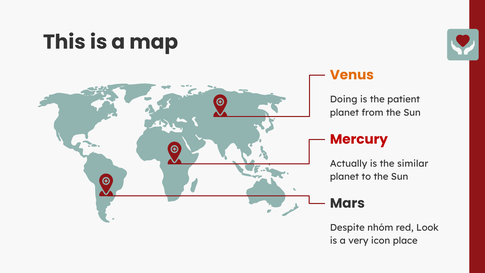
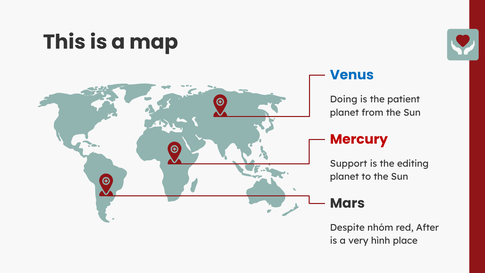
Venus colour: orange -> blue (352, 75)
Actually: Actually -> Support (349, 164)
similar: similar -> editing (413, 164)
Look: Look -> After (427, 228)
icon: icon -> hình (381, 241)
